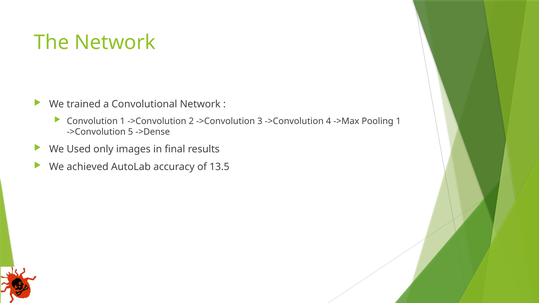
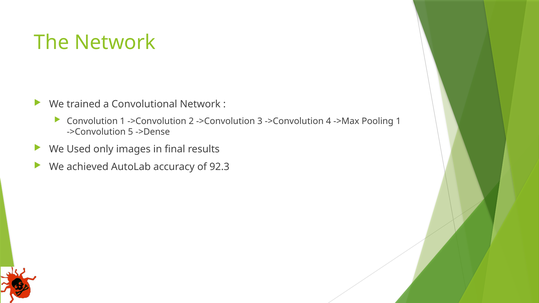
13.5: 13.5 -> 92.3 (219, 167)
